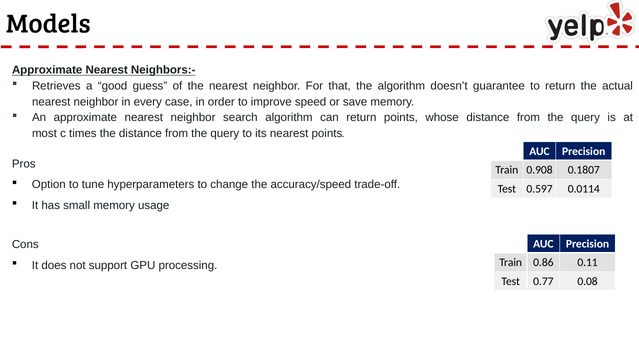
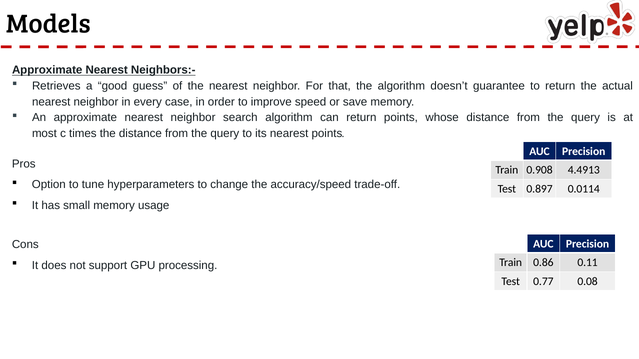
0.1807: 0.1807 -> 4.4913 (584, 170)
0.597: 0.597 -> 0.897 (540, 189)
